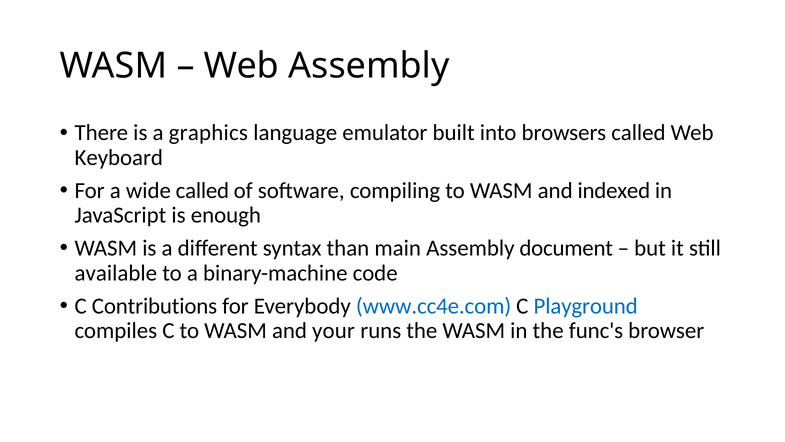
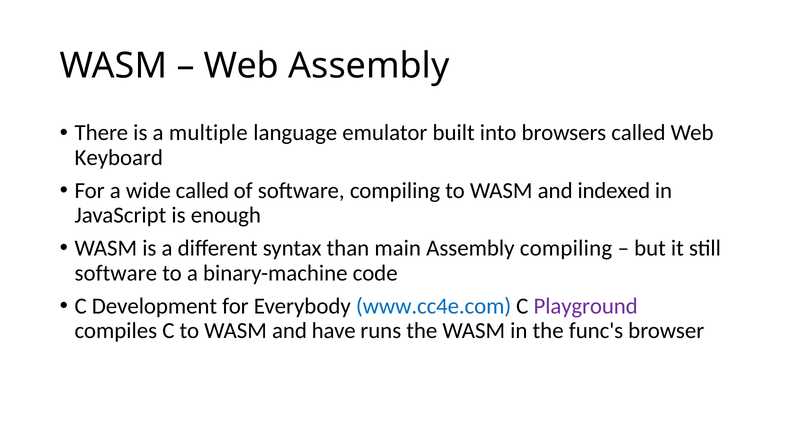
graphics: graphics -> multiple (208, 133)
Assembly document: document -> compiling (566, 248)
available: available -> software (116, 273)
Contributions: Contributions -> Development (154, 306)
Playground colour: blue -> purple (586, 306)
your: your -> have (334, 330)
